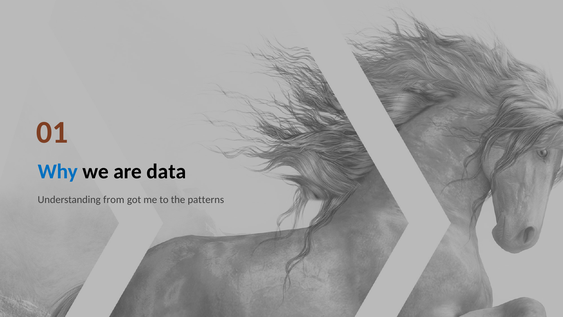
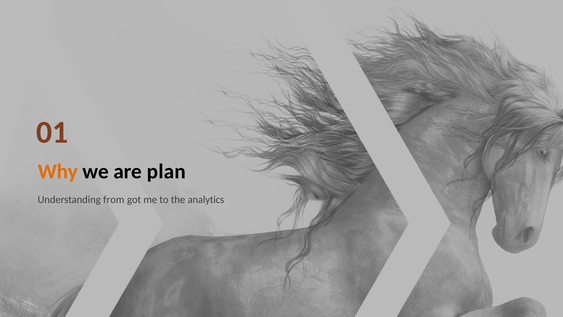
Why colour: blue -> orange (58, 171)
data: data -> plan (166, 171)
patterns: patterns -> analytics (206, 199)
